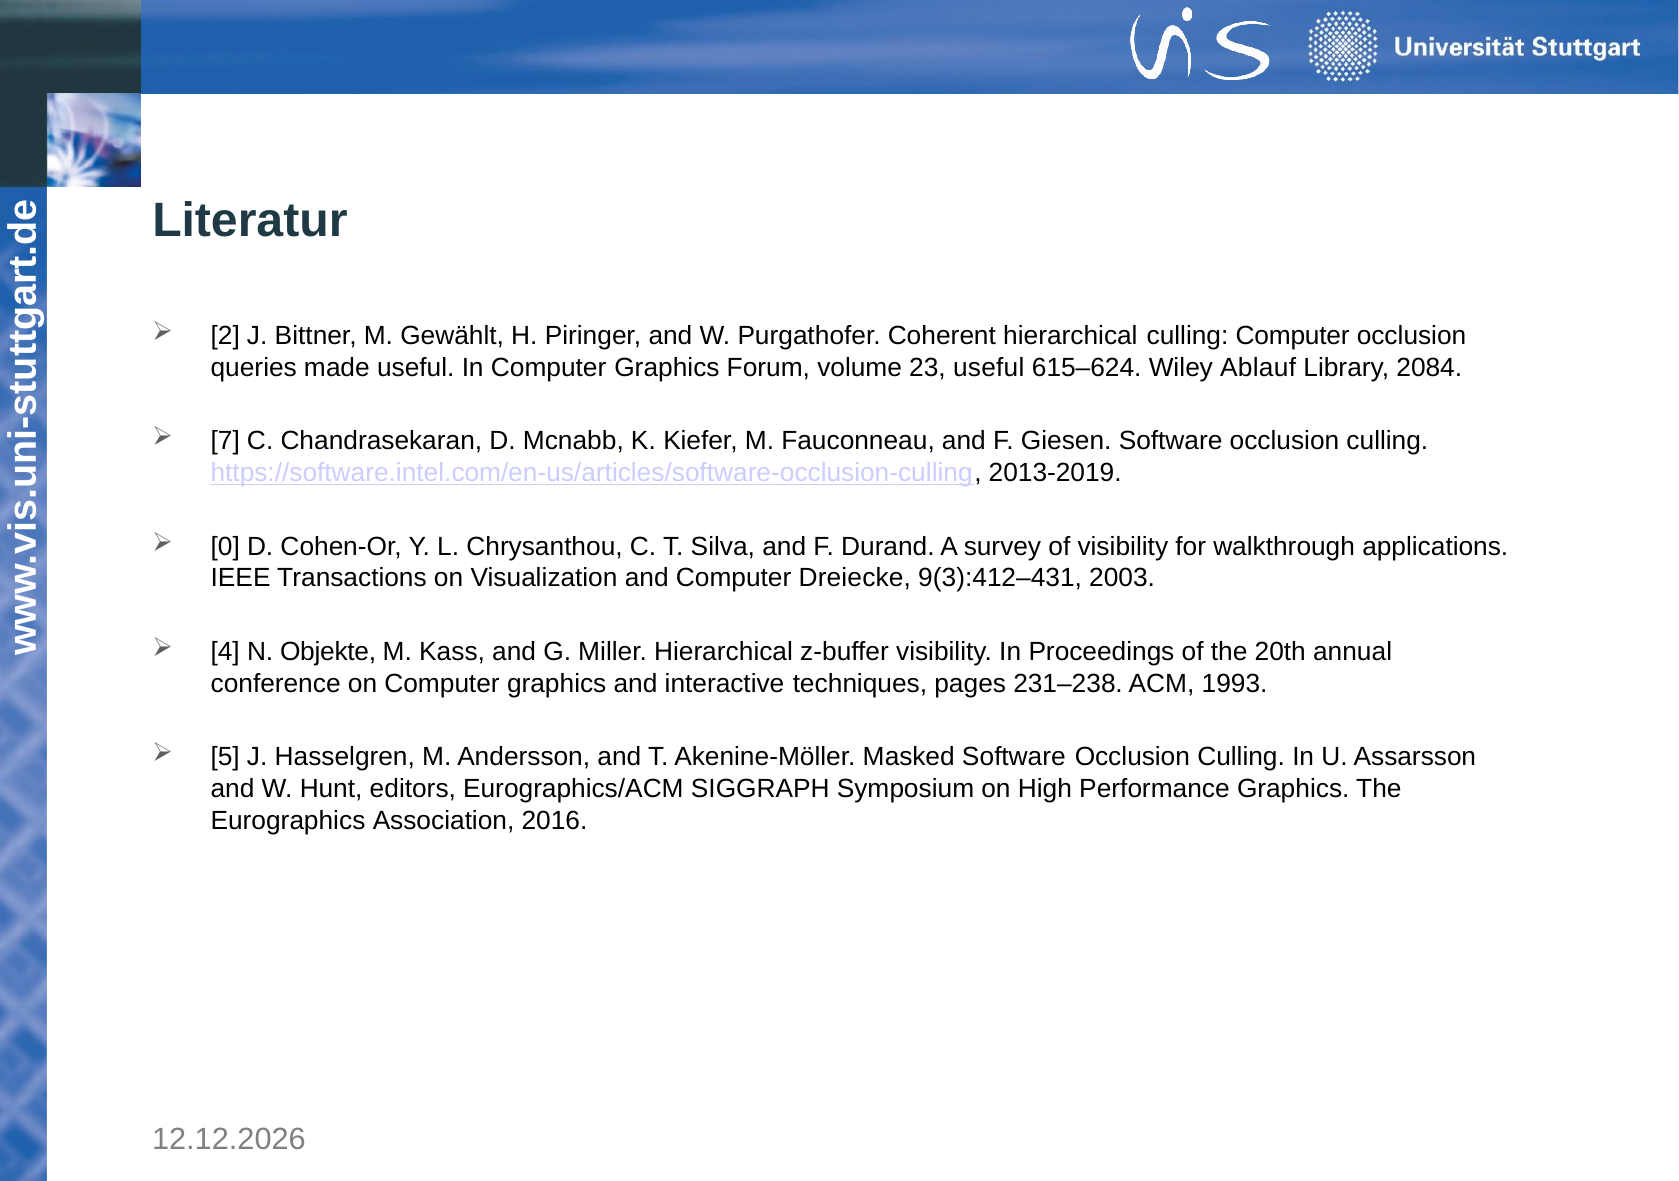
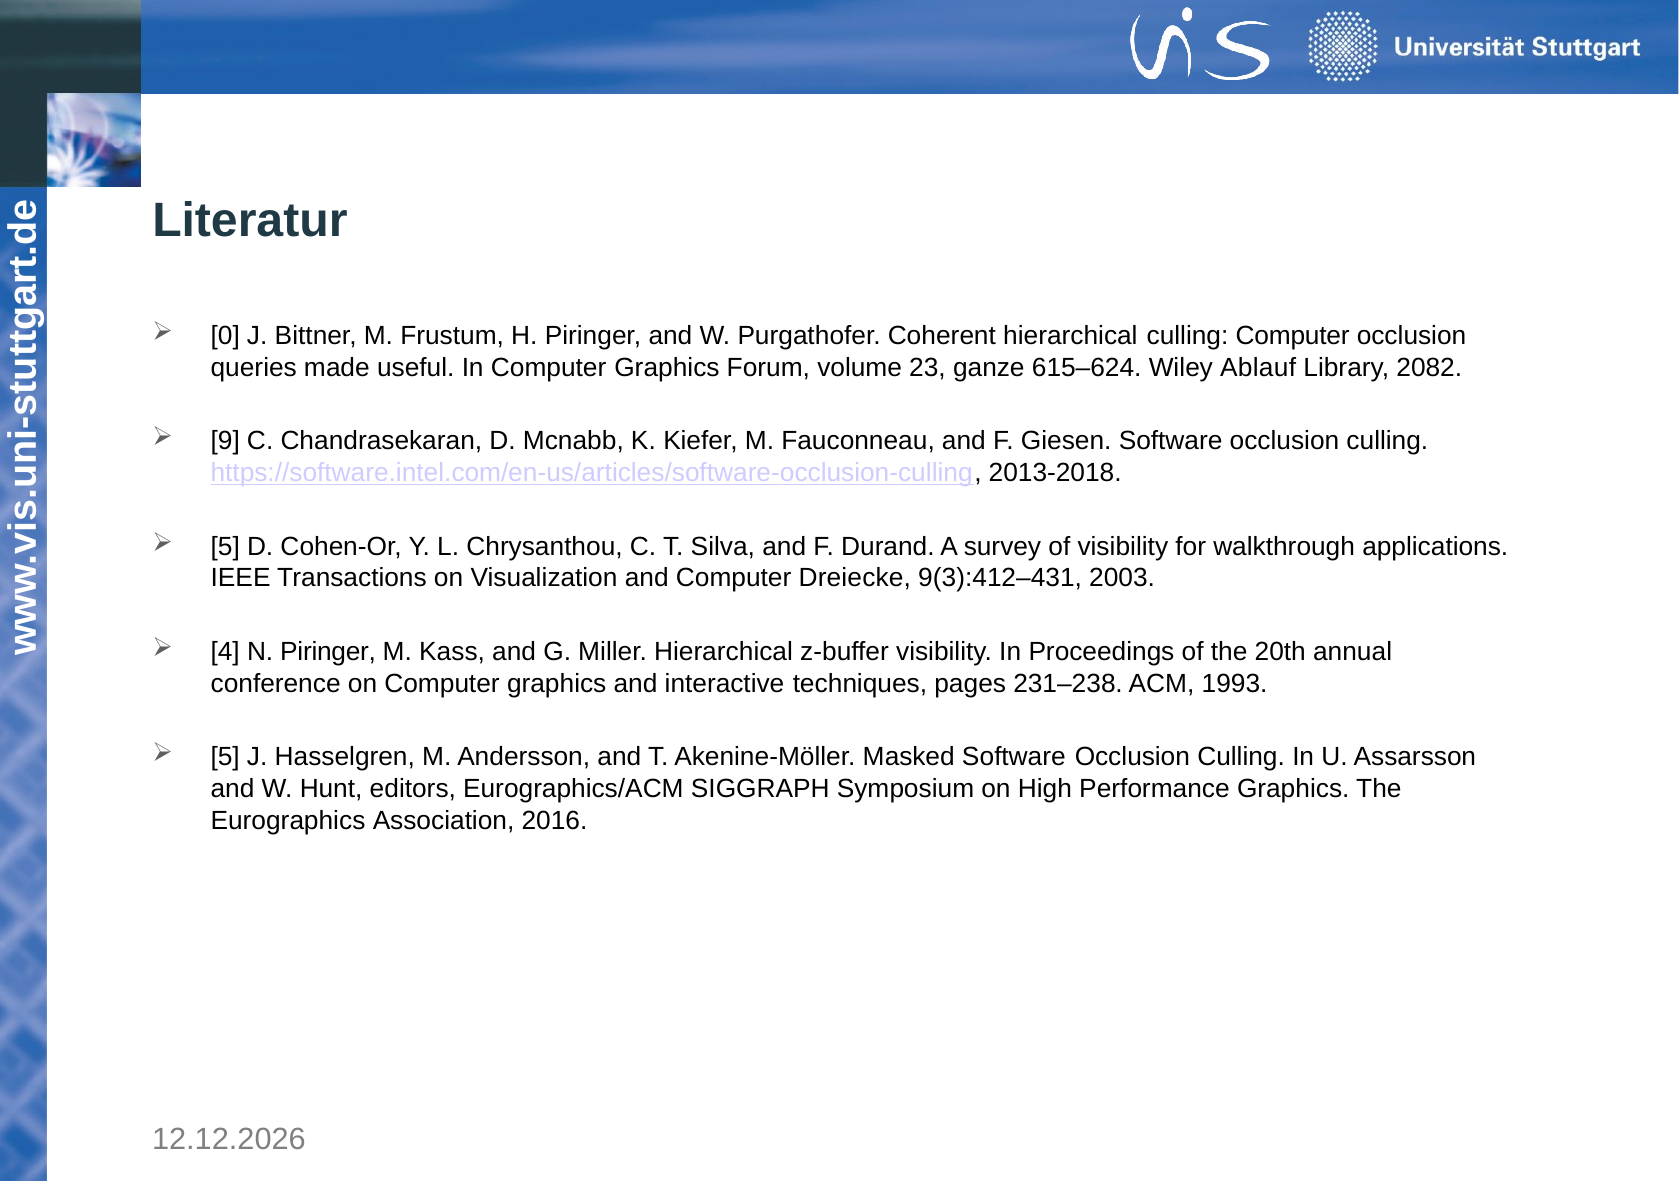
2: 2 -> 0 (225, 336)
Gewählt: Gewählt -> Frustum (452, 336)
23 useful: useful -> ganze (989, 368)
2084: 2084 -> 2082 (1429, 368)
7: 7 -> 9 (225, 441)
2013-2019: 2013-2019 -> 2013-2018 (1055, 473)
0: 0 -> 5 (225, 547)
N Objekte: Objekte -> Piringer (328, 652)
